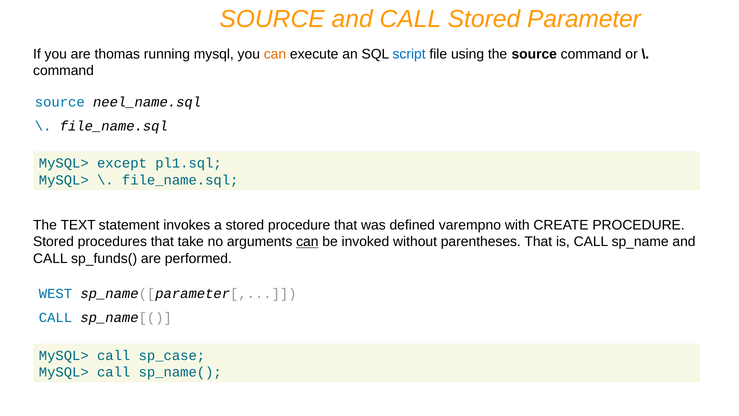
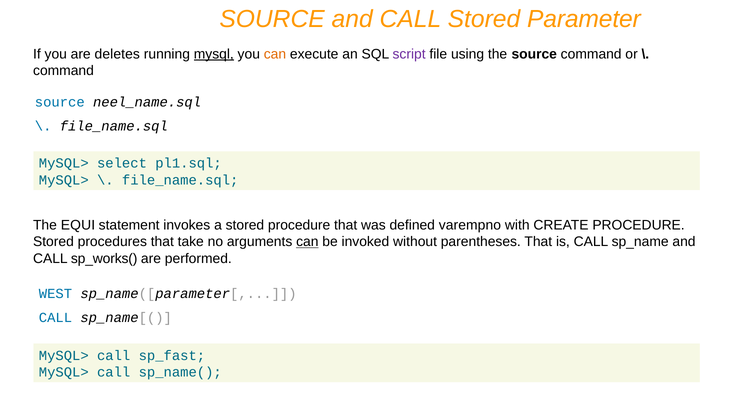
thomas: thomas -> deletes (117, 54)
mysql underline: none -> present (214, 54)
script colour: blue -> purple (409, 54)
except: except -> select (122, 163)
TEXT: TEXT -> EQUI (78, 225)
sp_funds(: sp_funds( -> sp_works( (104, 258)
sp_case: sp_case -> sp_fast (172, 355)
